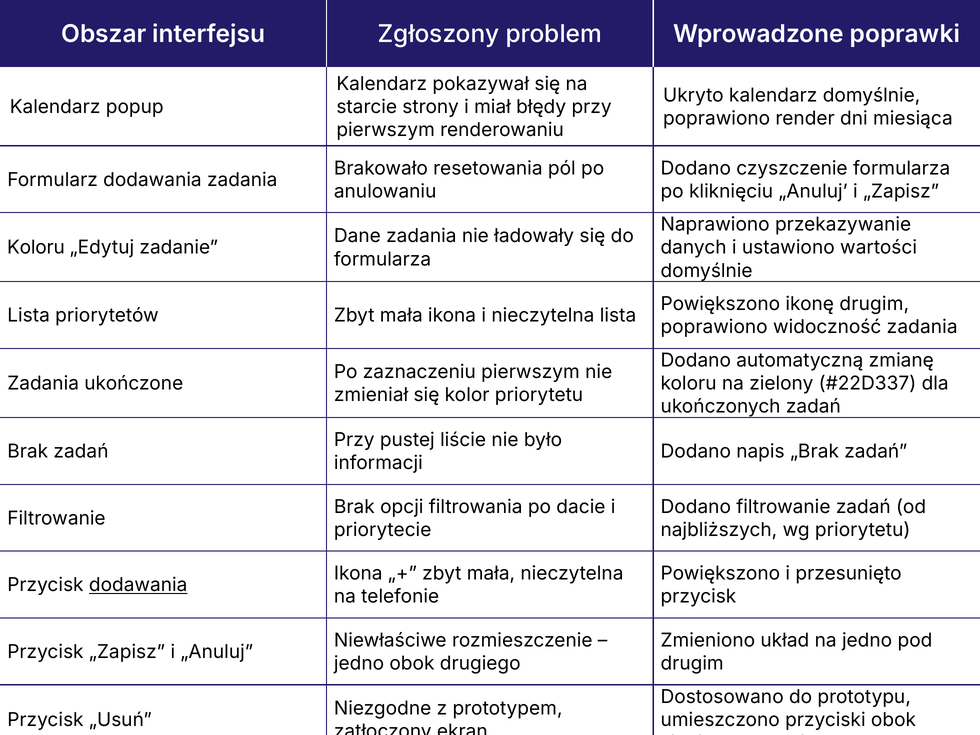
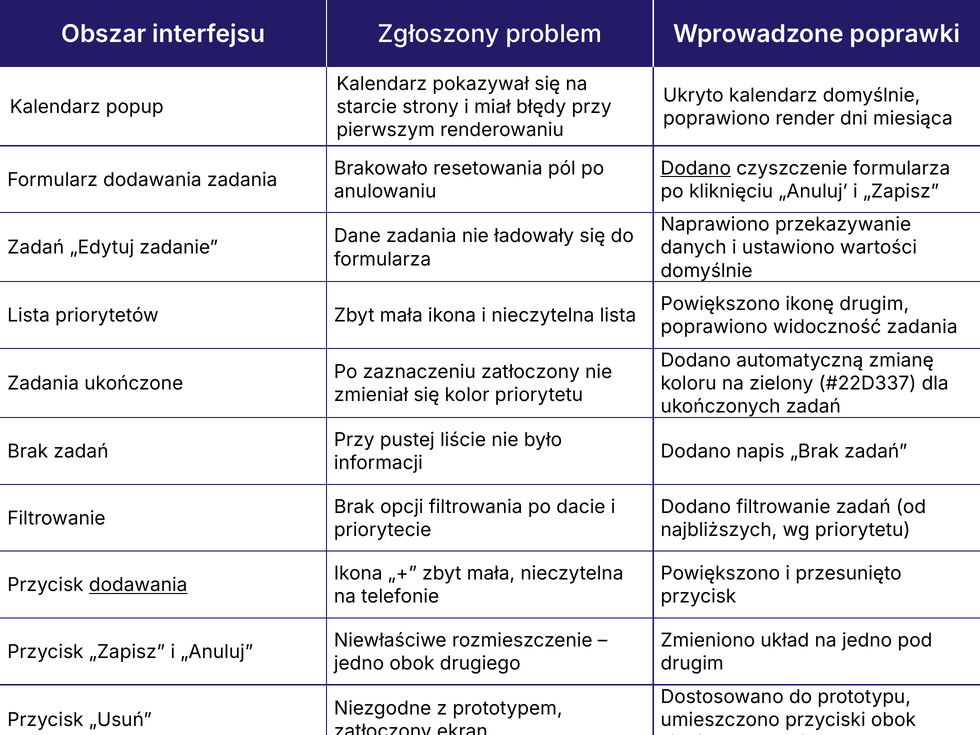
Dodano underline: none -> present (696, 168)
Koloru: Koloru -> Zadań (36, 248)
zaznaczeniu pierwszym: pierwszym -> zatłoczony (531, 372)
